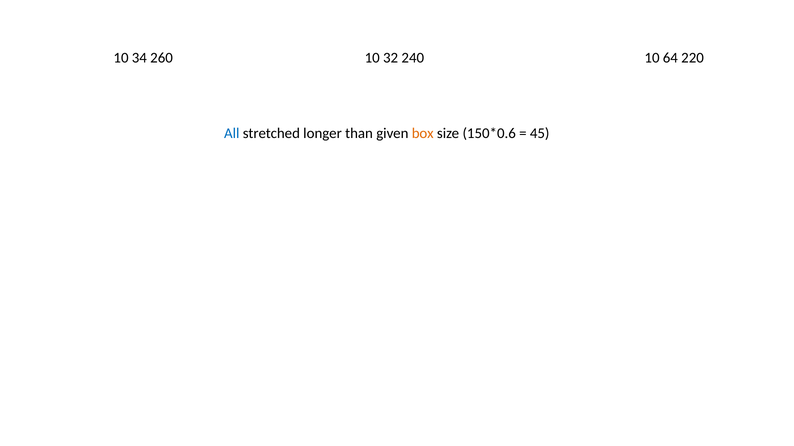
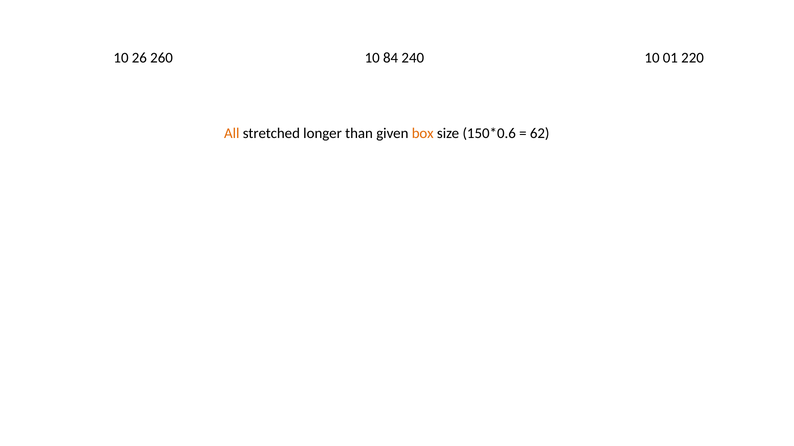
34: 34 -> 26 (139, 58)
32: 32 -> 84 (391, 58)
64: 64 -> 01 (670, 58)
All colour: blue -> orange (232, 134)
45: 45 -> 62 (540, 134)
